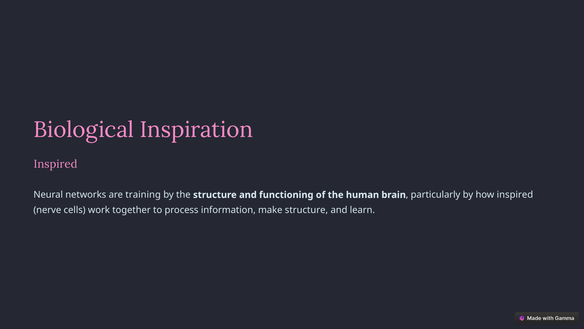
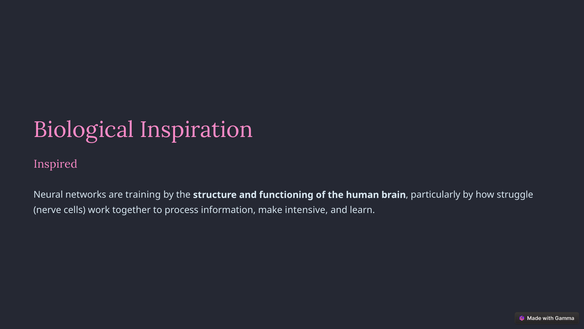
how inspired: inspired -> struggle (515, 195)
make structure: structure -> intensive (306, 210)
